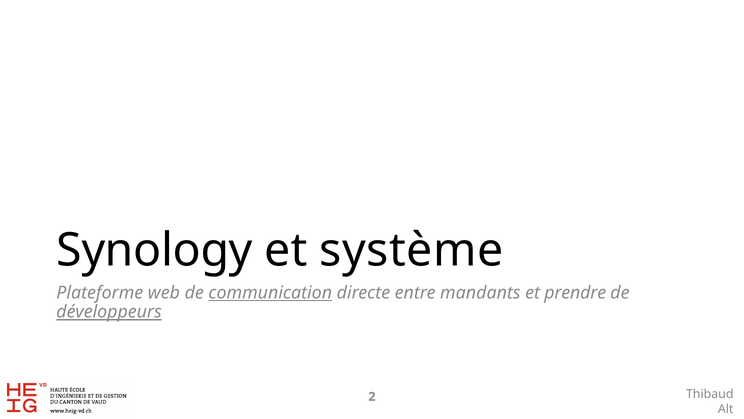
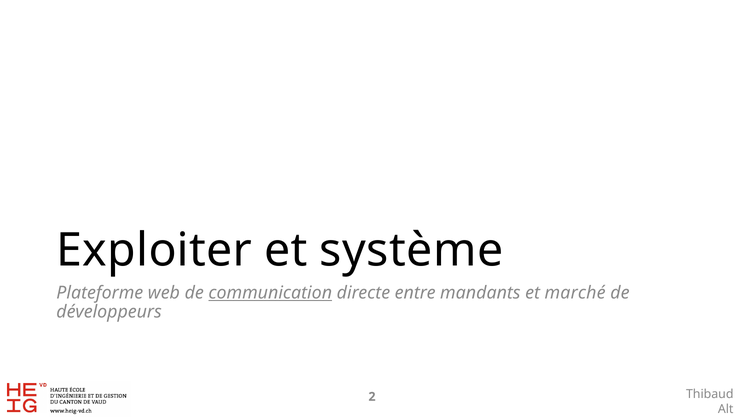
Synology: Synology -> Exploiter (154, 250)
prendre: prendre -> marché (575, 292)
développeurs underline: present -> none (109, 312)
